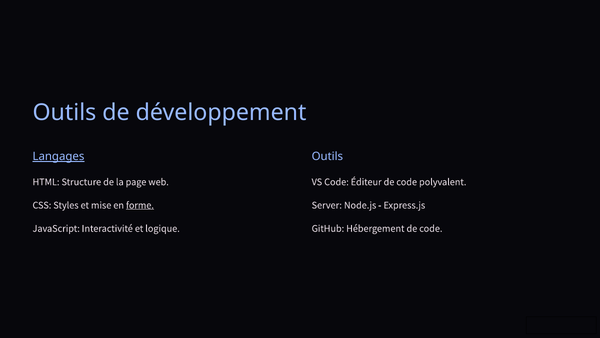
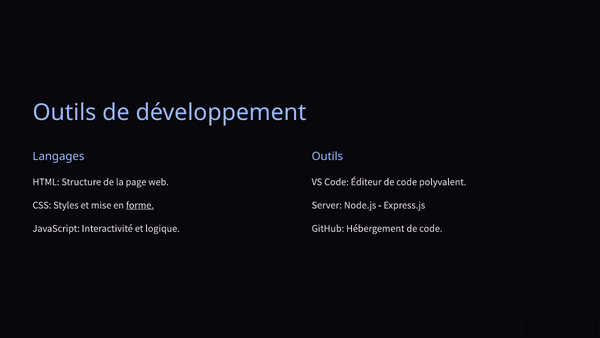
Langages underline: present -> none (58, 156)
